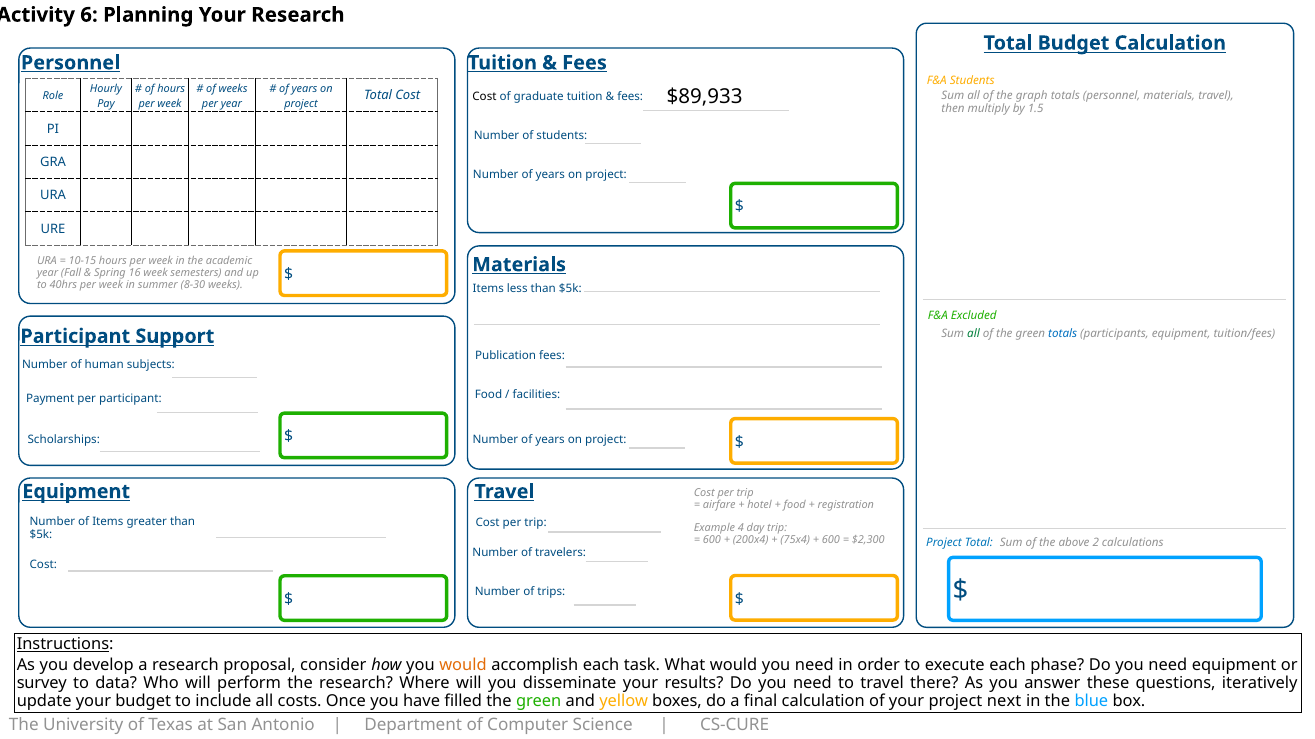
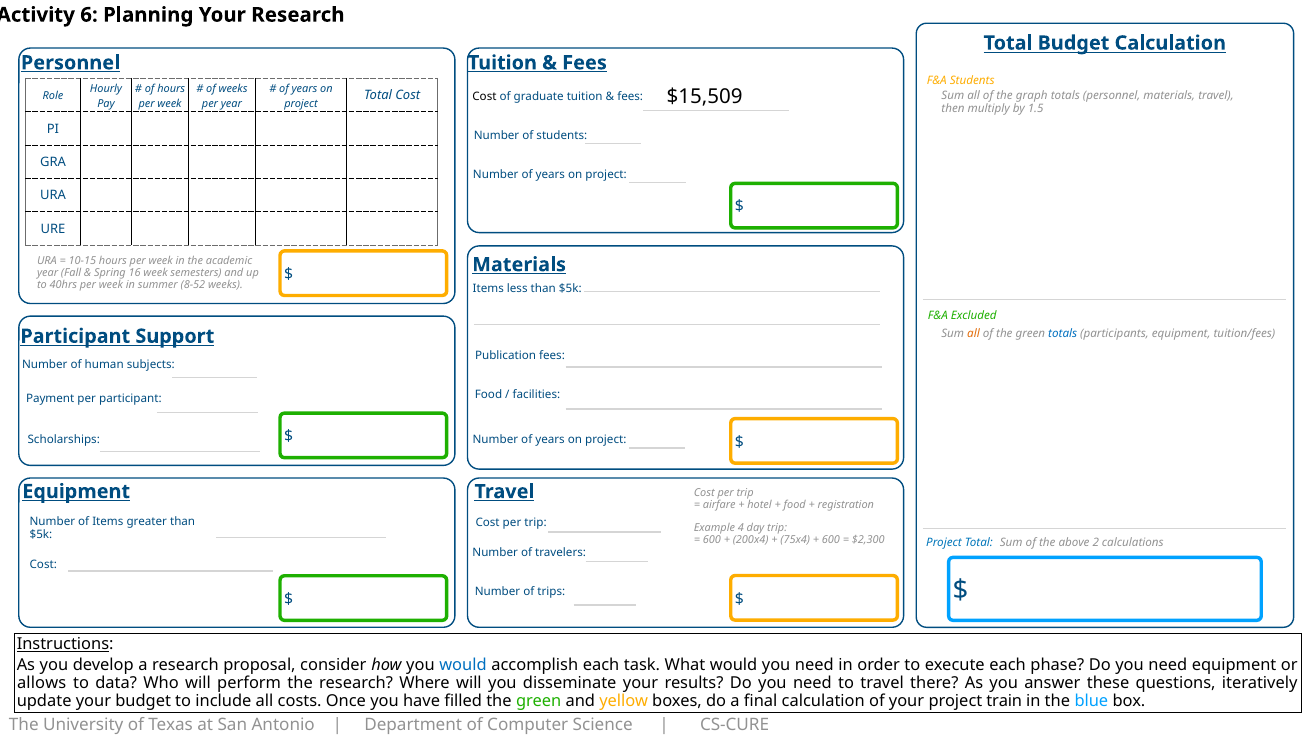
$89,933: $89,933 -> $15,509 (705, 96)
8-30: 8-30 -> 8-52 (193, 285)
all colour: green -> orange (973, 334)
would colour: orange -> blue (463, 666)
survey: survey -> allows (42, 684)
next: next -> train (1004, 702)
